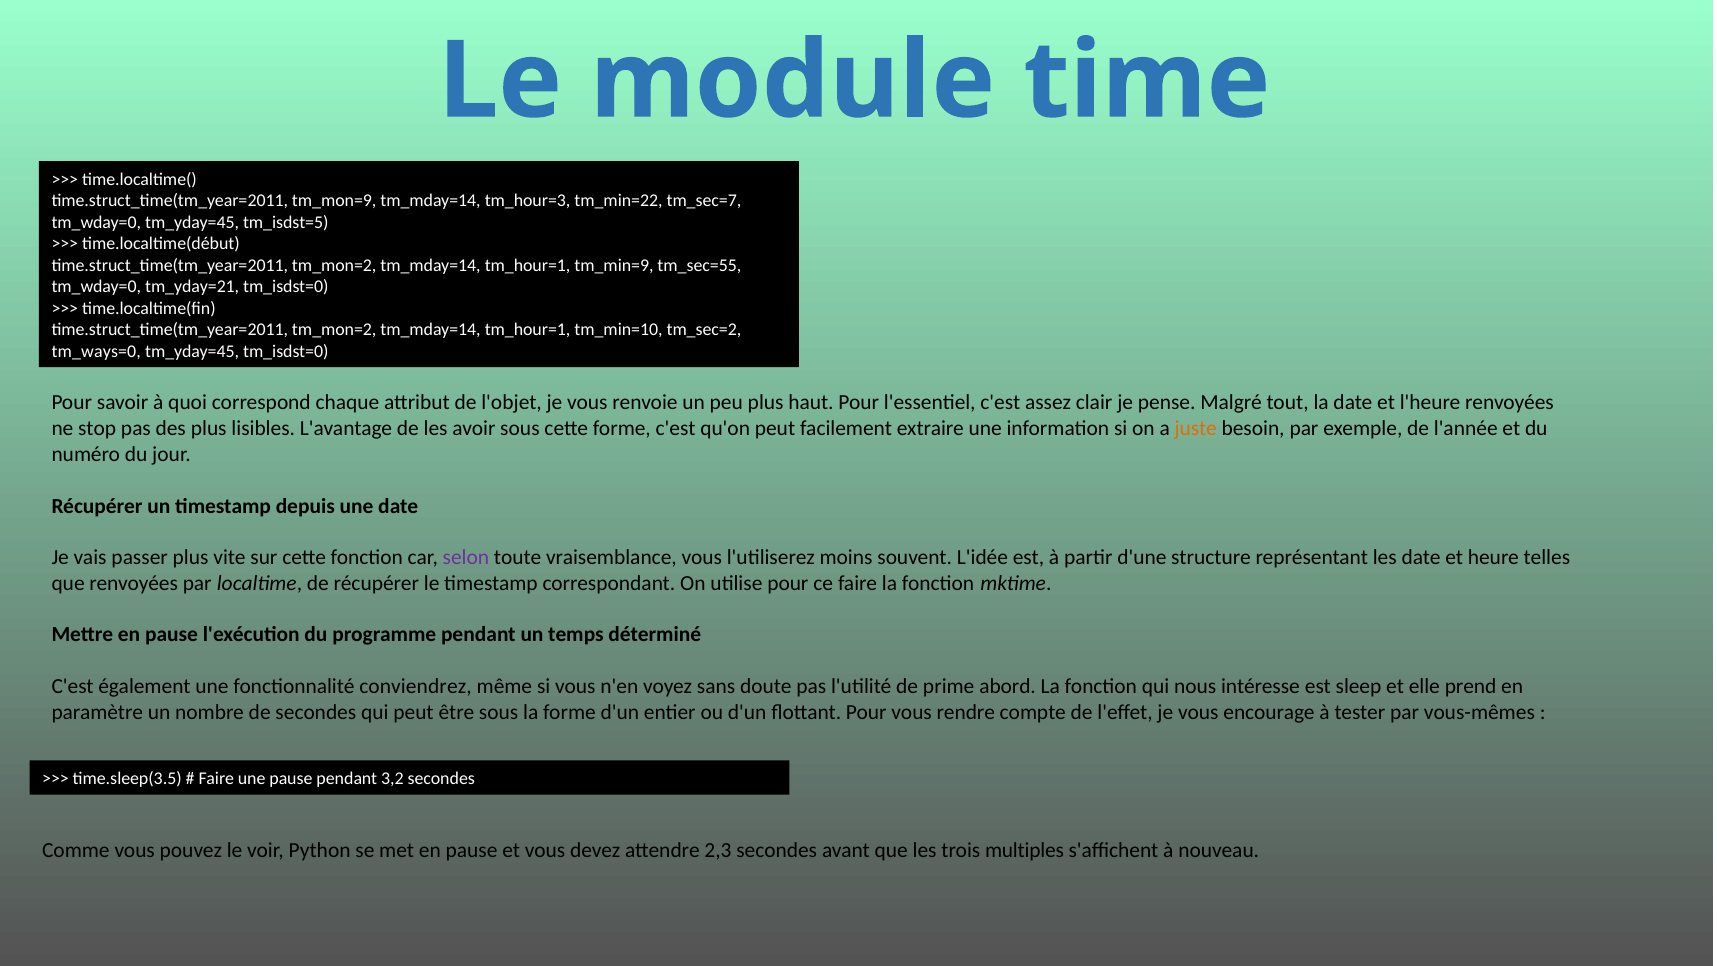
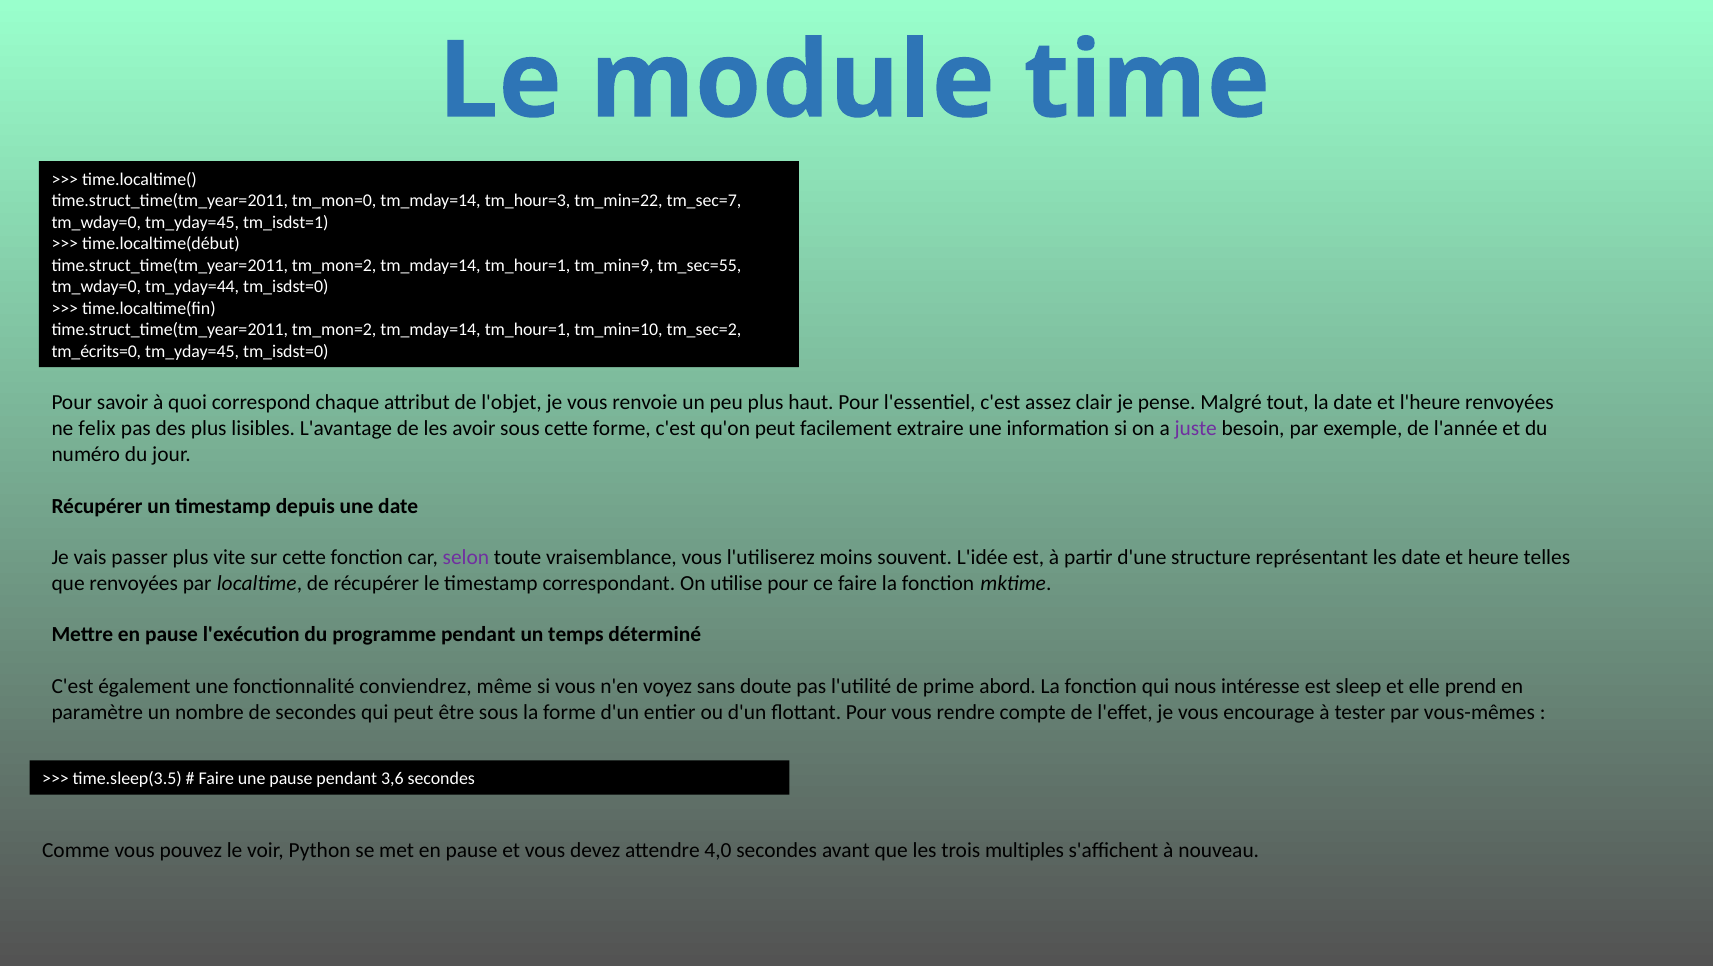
tm_mon=9: tm_mon=9 -> tm_mon=0 (334, 201)
tm_isdst=5: tm_isdst=5 -> tm_isdst=1 (286, 222)
tm_yday=21: tm_yday=21 -> tm_yday=44 (192, 287)
tm_ways=0: tm_ways=0 -> tm_écrits=0 (96, 351)
stop: stop -> felix (97, 429)
juste colour: orange -> purple (1196, 429)
3,2: 3,2 -> 3,6 (392, 779)
2,3: 2,3 -> 4,0 (718, 851)
